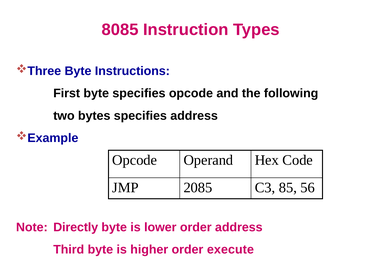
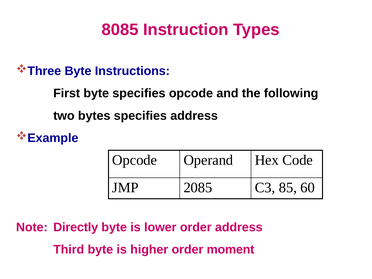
56: 56 -> 60 (308, 188)
execute: execute -> moment (231, 250)
